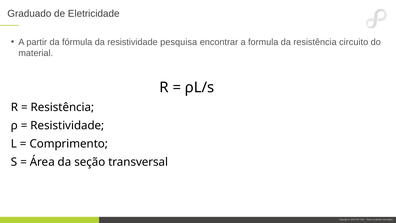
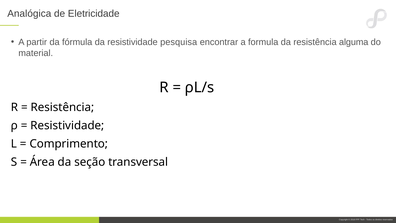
Graduado: Graduado -> Analógica (29, 14)
circuito: circuito -> alguma (354, 42)
